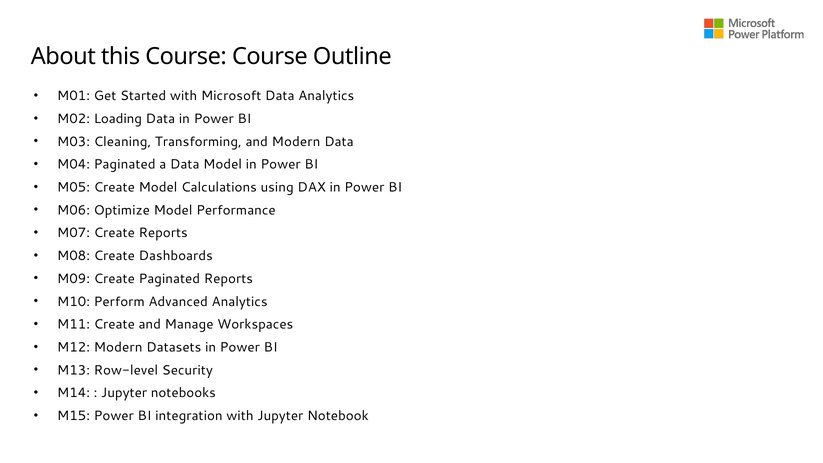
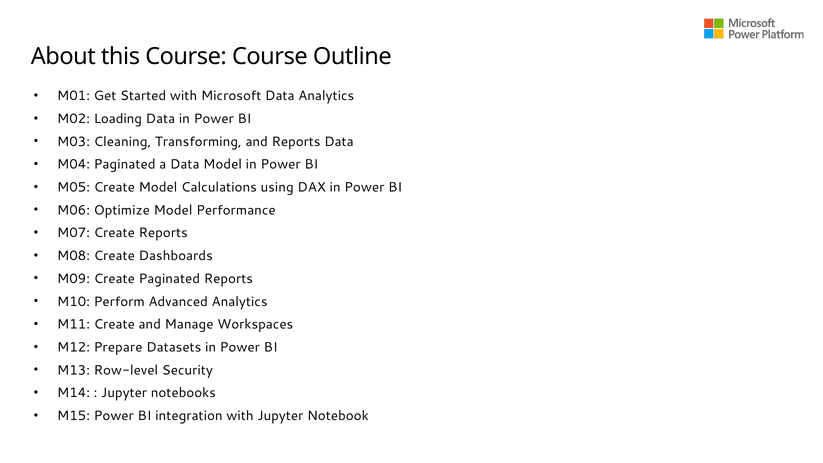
and Modern: Modern -> Reports (296, 142)
M12 Modern: Modern -> Prepare (118, 347)
